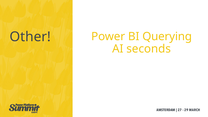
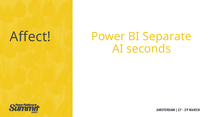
Other: Other -> Affect (30, 37)
Querying: Querying -> Separate (167, 36)
